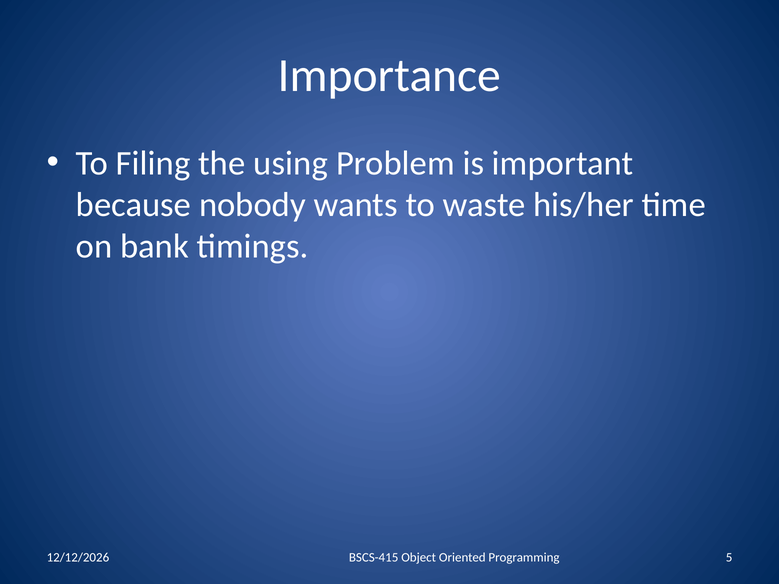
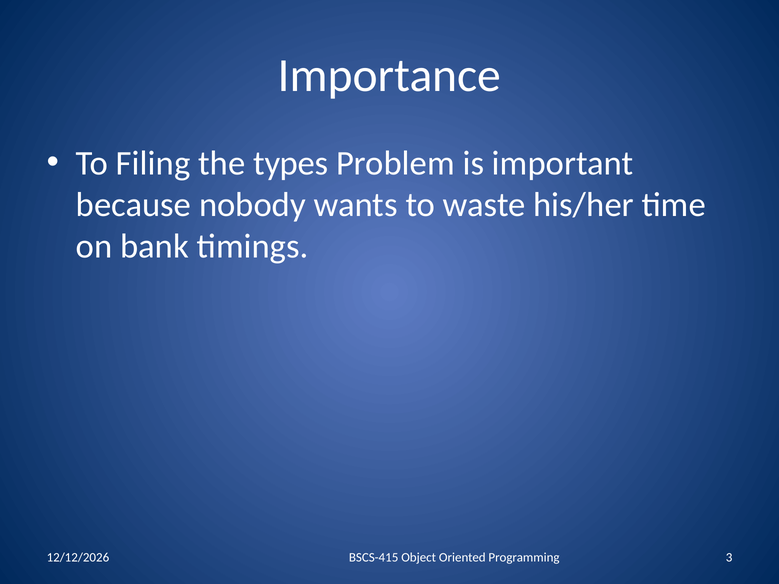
using: using -> types (291, 163)
5: 5 -> 3 (729, 558)
